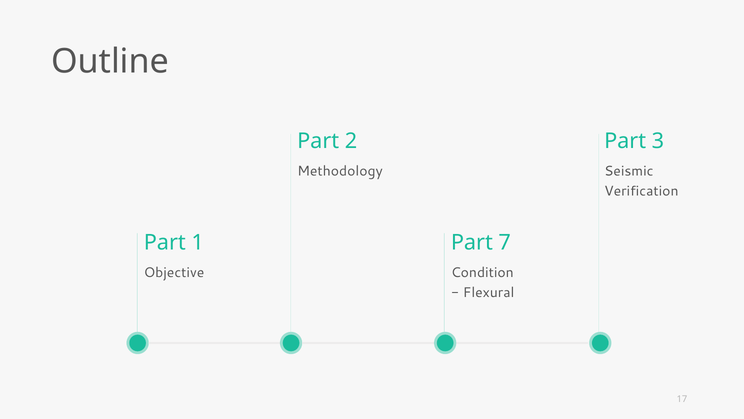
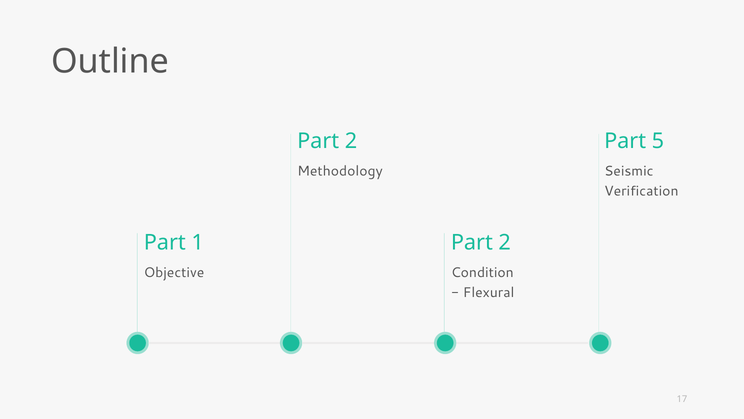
3: 3 -> 5 (658, 141)
7: 7 -> 2 (505, 242)
